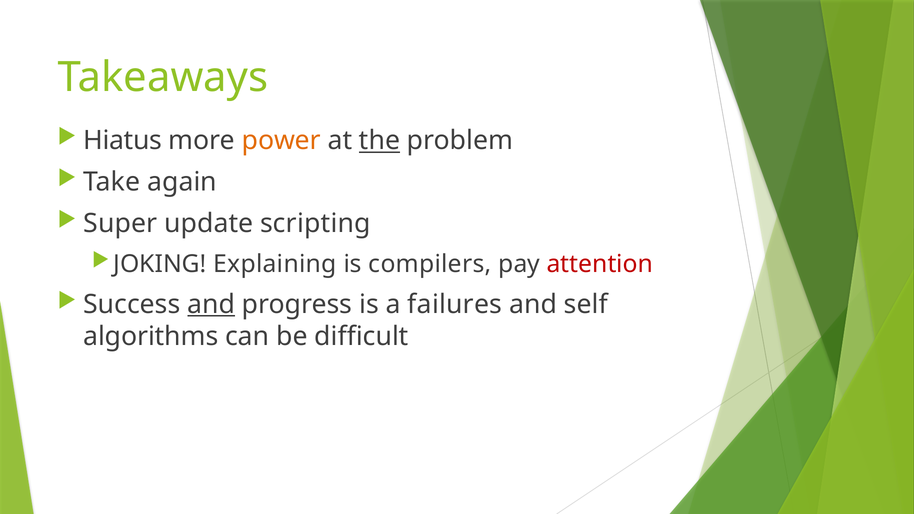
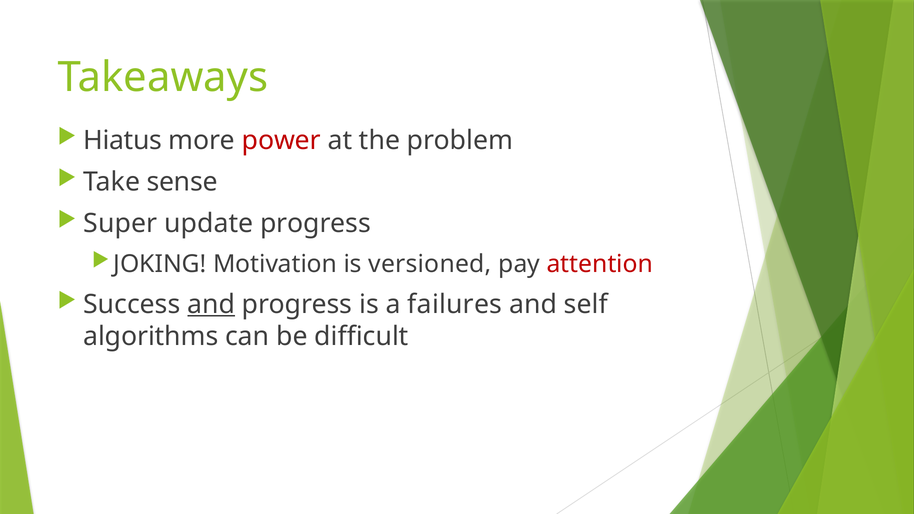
power colour: orange -> red (281, 141)
the underline: present -> none (380, 141)
again: again -> sense (182, 182)
update scripting: scripting -> progress (315, 224)
Explaining: Explaining -> Motivation (275, 264)
compilers: compilers -> versioned (430, 264)
